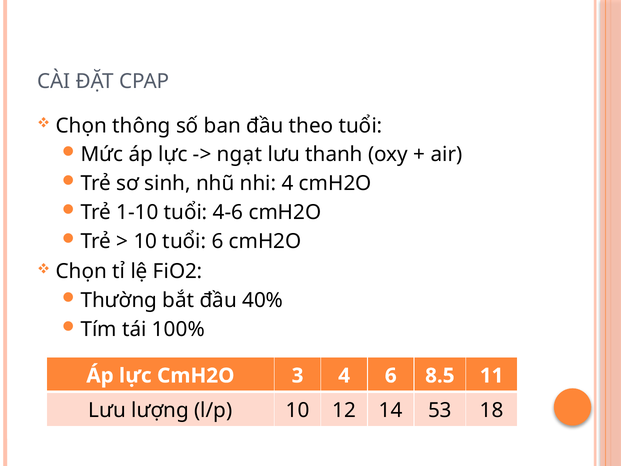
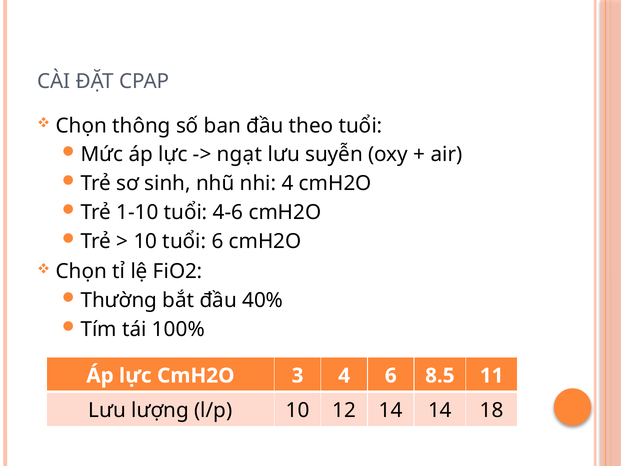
thanh: thanh -> suyễn (334, 155)
14 53: 53 -> 14 (440, 410)
